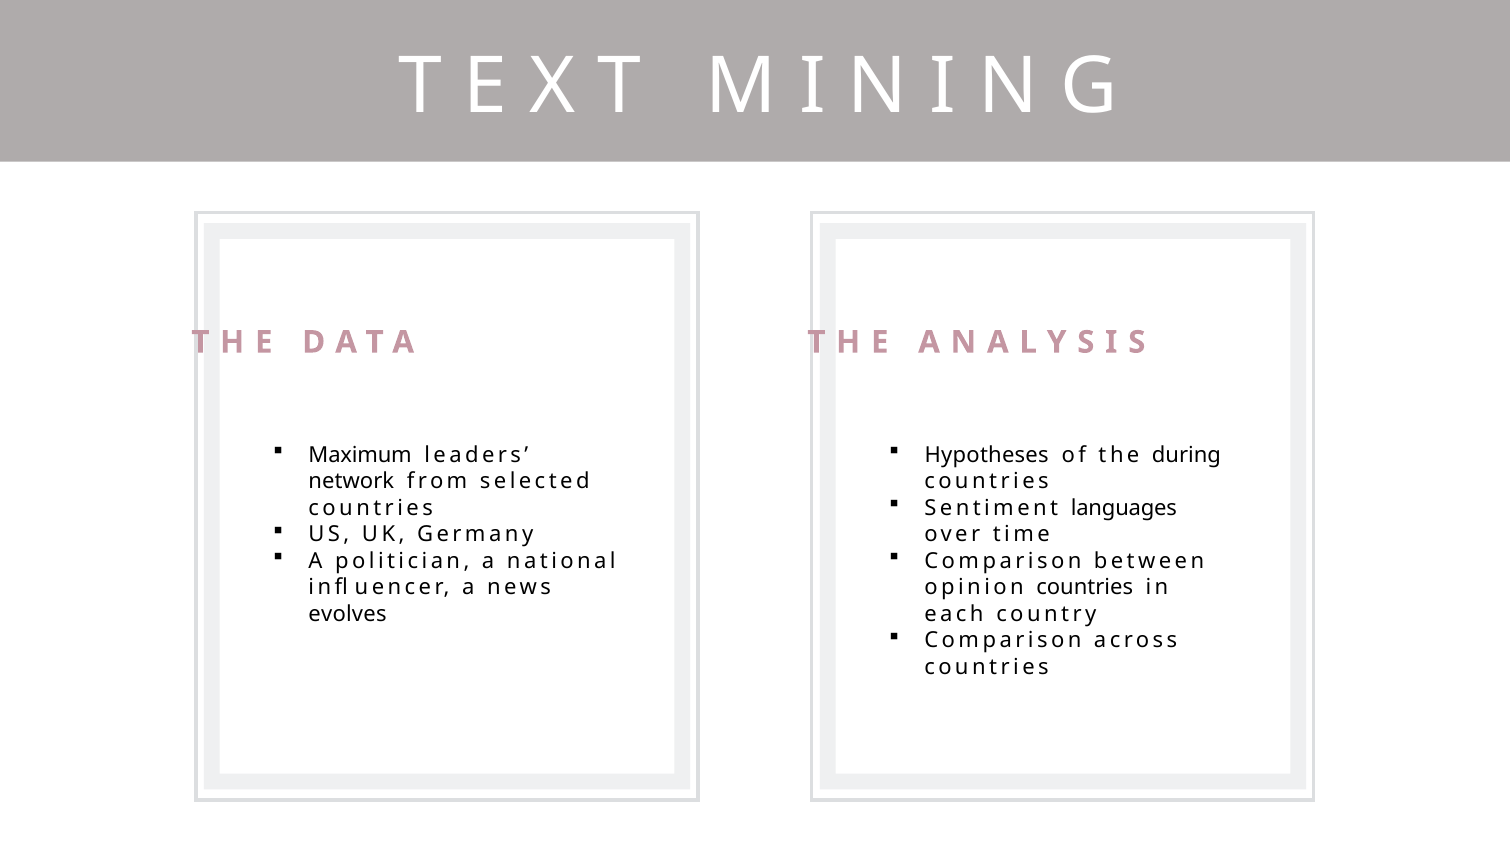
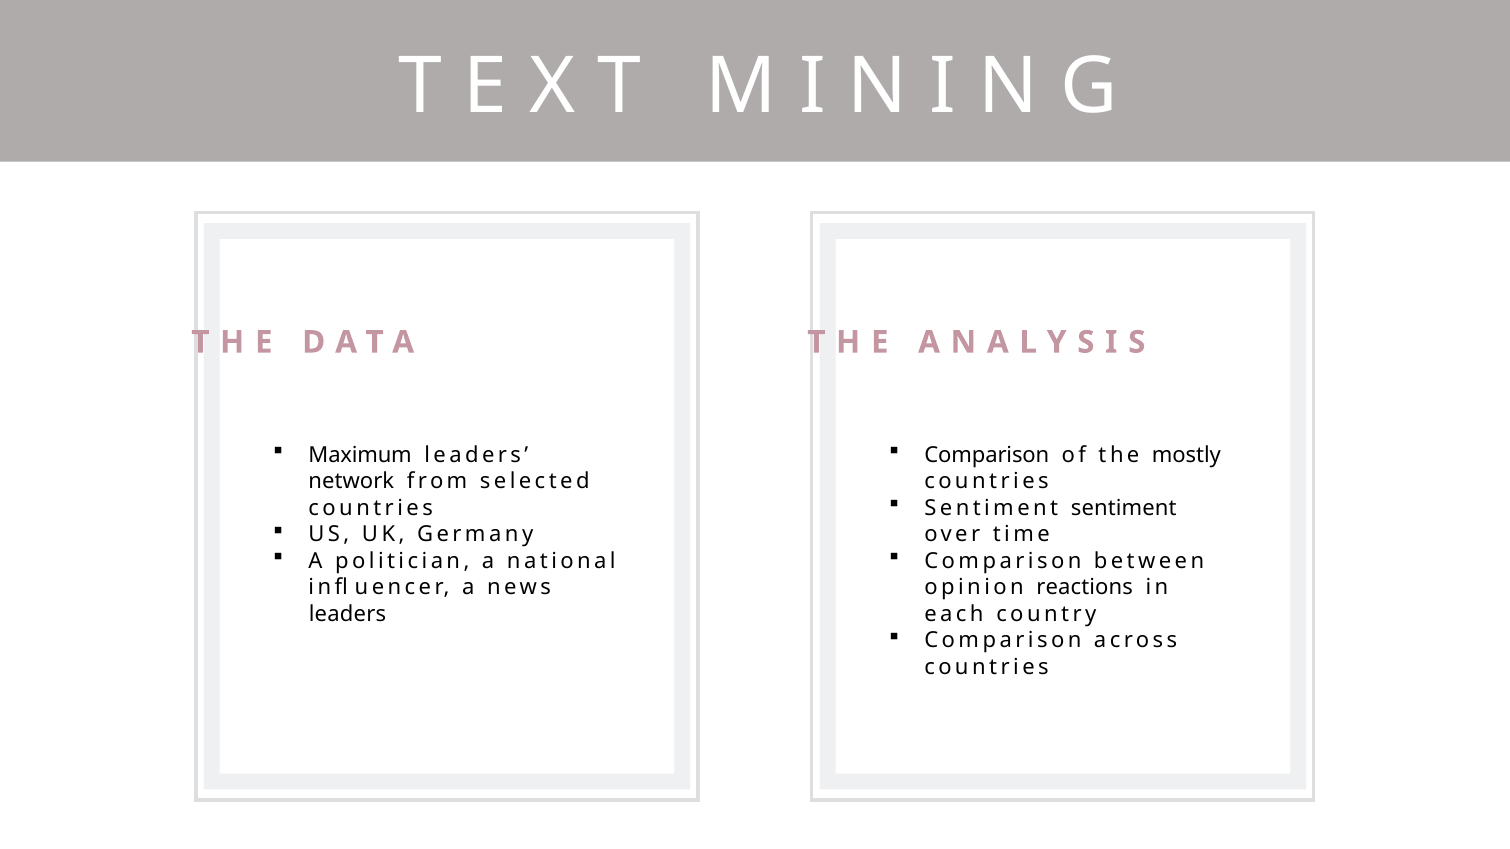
Hypotheses: Hypotheses -> Comparison (987, 455)
during: during -> mostly (1186, 455)
Sentiment languages: languages -> sentiment (1124, 508)
opinion countries: countries -> reactions (1085, 588)
evolves: evolves -> leaders (348, 614)
